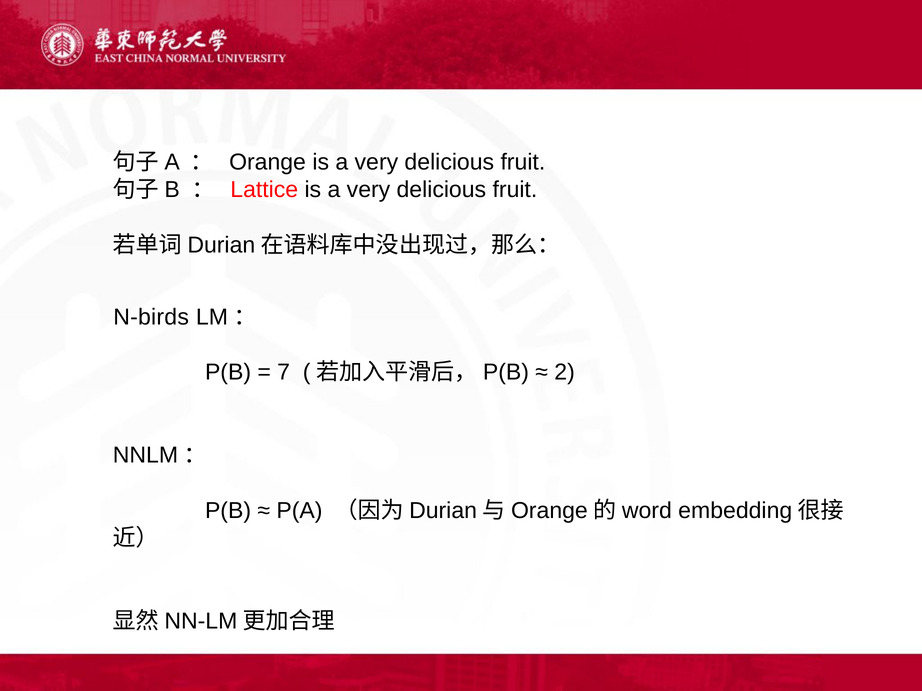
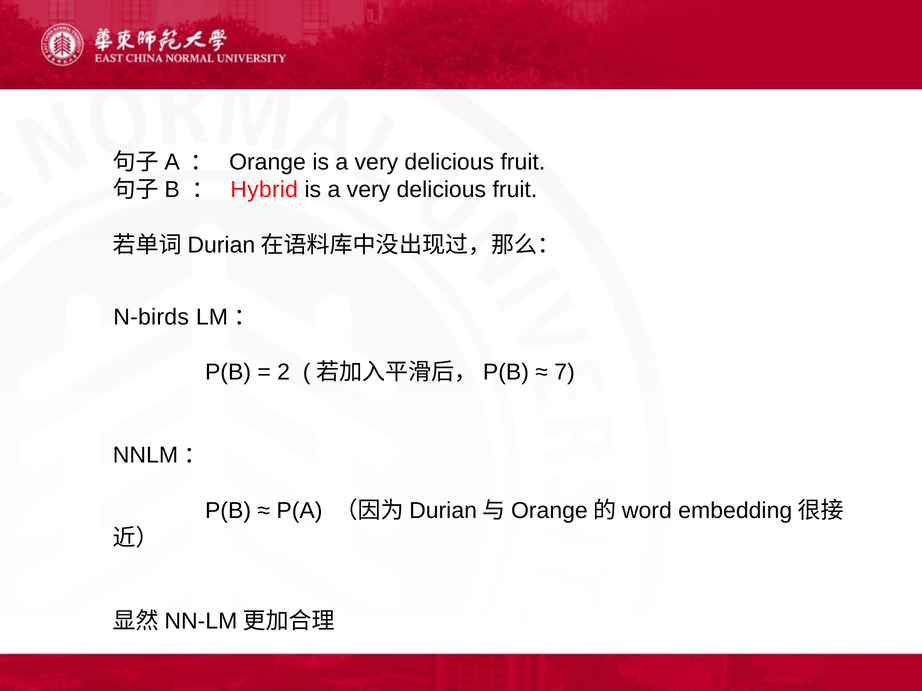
Lattice: Lattice -> Hybrid (264, 190)
7: 7 -> 2 (284, 373)
2: 2 -> 7 (565, 373)
